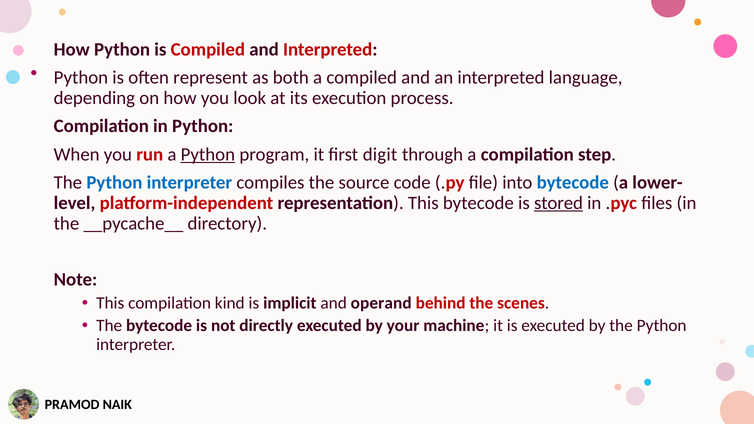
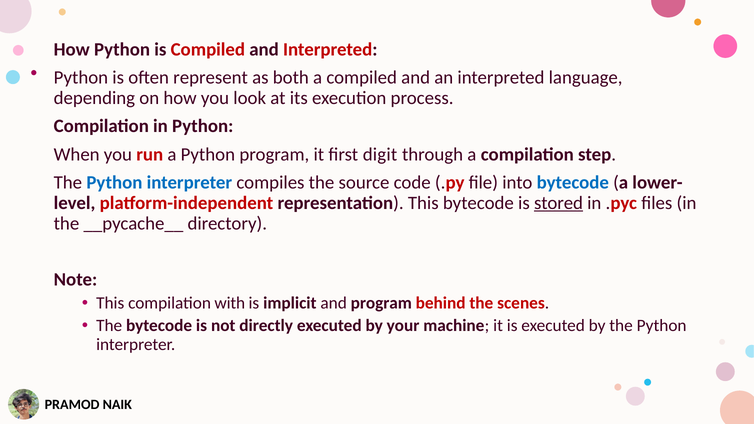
Python underline: present -> none (208, 154)
kind: kind -> with (230, 303)
and operand: operand -> program (381, 303)
